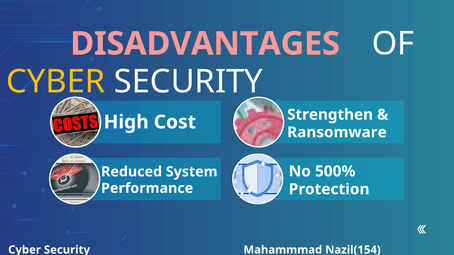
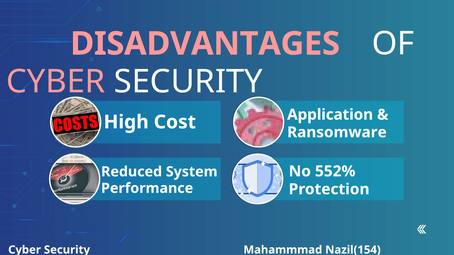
CYBER colour: yellow -> pink (56, 82)
Strengthen: Strengthen -> Application (330, 115)
500%: 500% -> 552% (335, 172)
